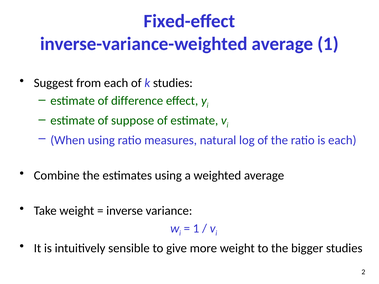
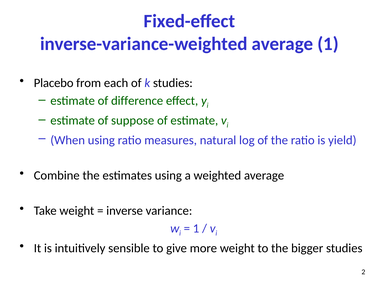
Suggest: Suggest -> Placebo (54, 83)
is each: each -> yield (342, 140)
